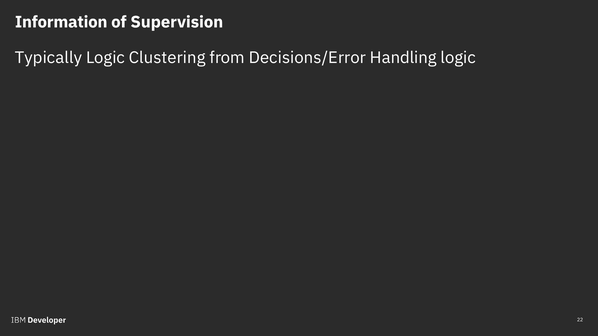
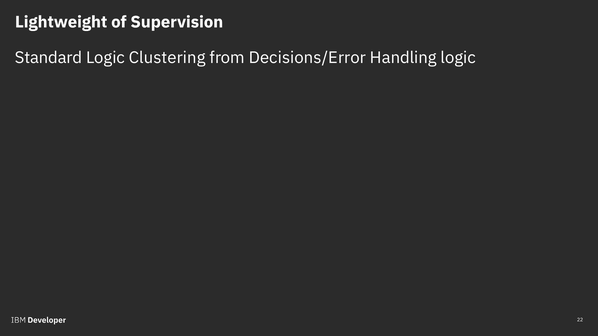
Information: Information -> Lightweight (61, 22)
Typically: Typically -> Standard (49, 58)
